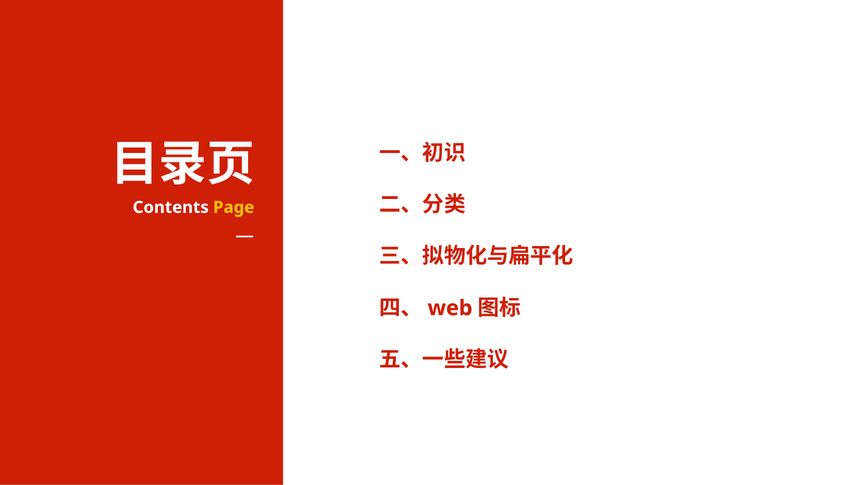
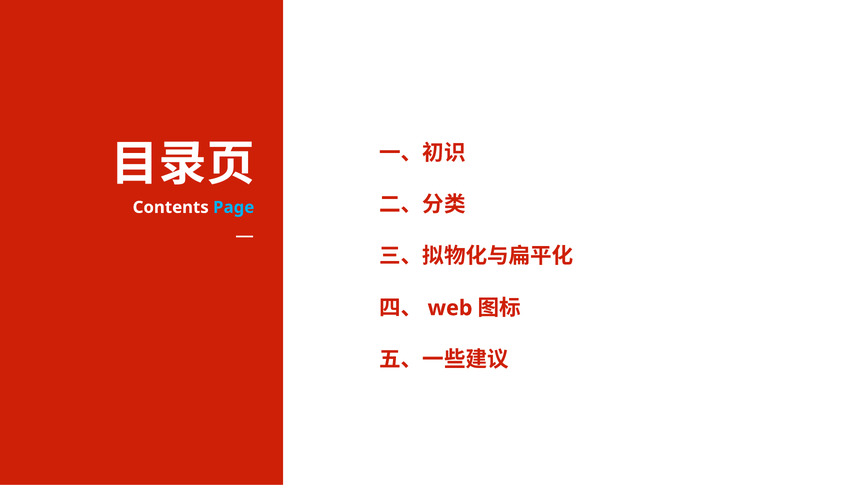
Page colour: yellow -> light blue (234, 208)
